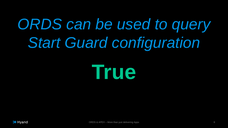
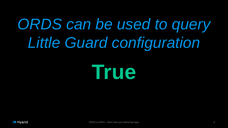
Start: Start -> Little (44, 43)
